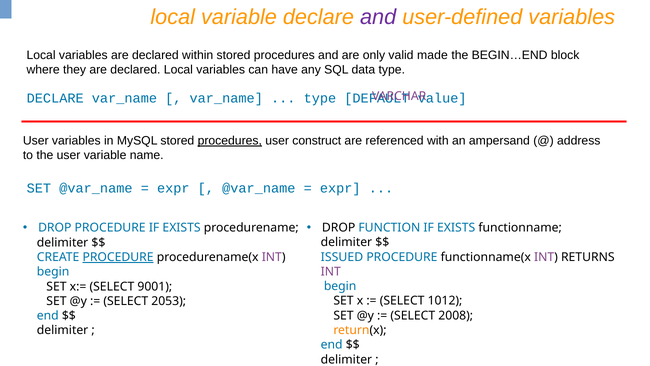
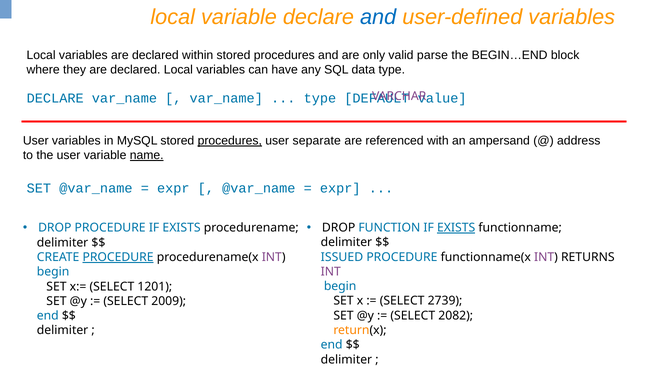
and colour: purple -> blue (378, 17)
made: made -> parse (432, 55)
construct: construct -> separate (317, 141)
name underline: none -> present (147, 155)
EXISTS underline: none -> present (456, 227)
9001: 9001 -> 1201 (155, 286)
1012: 1012 -> 2739 (445, 301)
2053: 2053 -> 2009 (169, 301)
2008: 2008 -> 2082 (456, 315)
